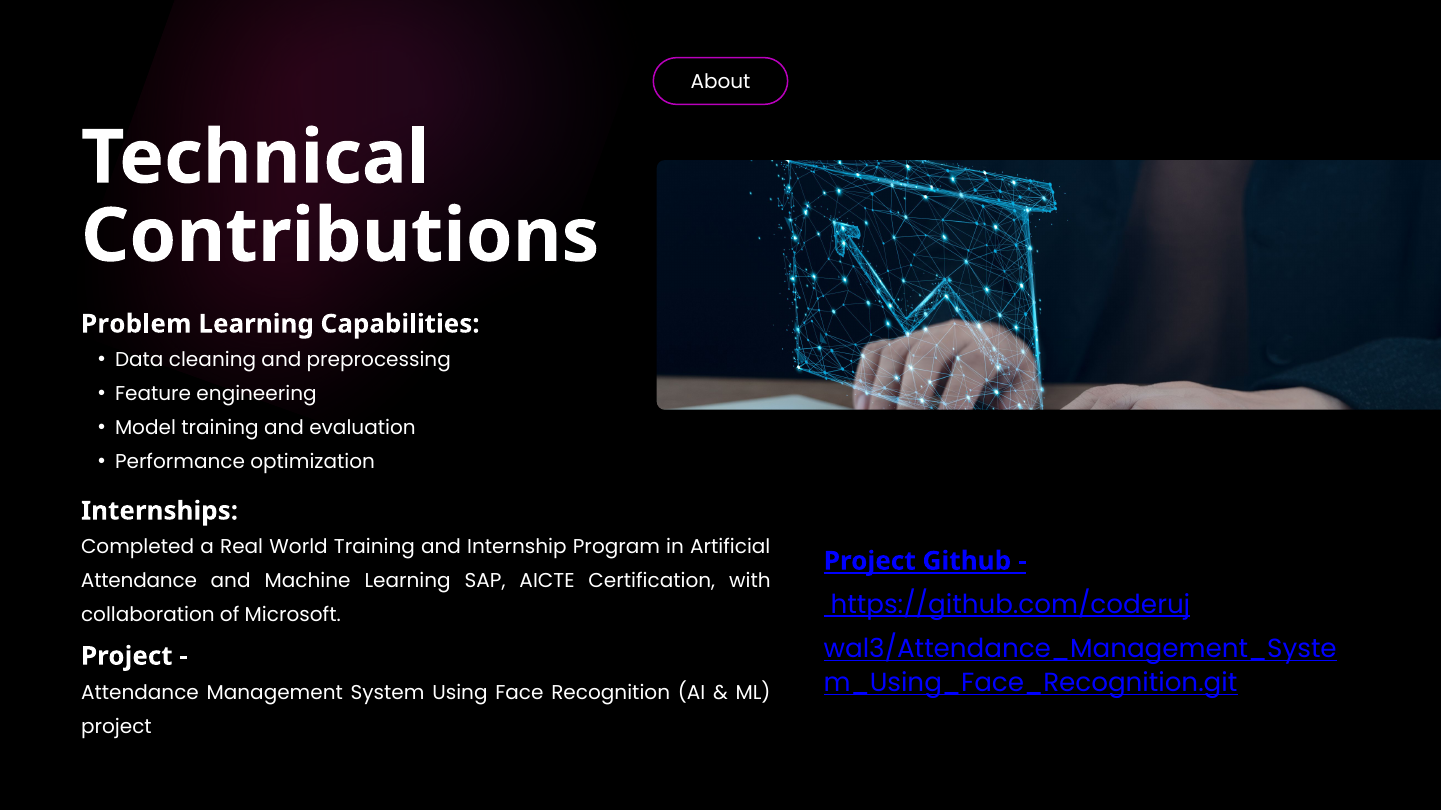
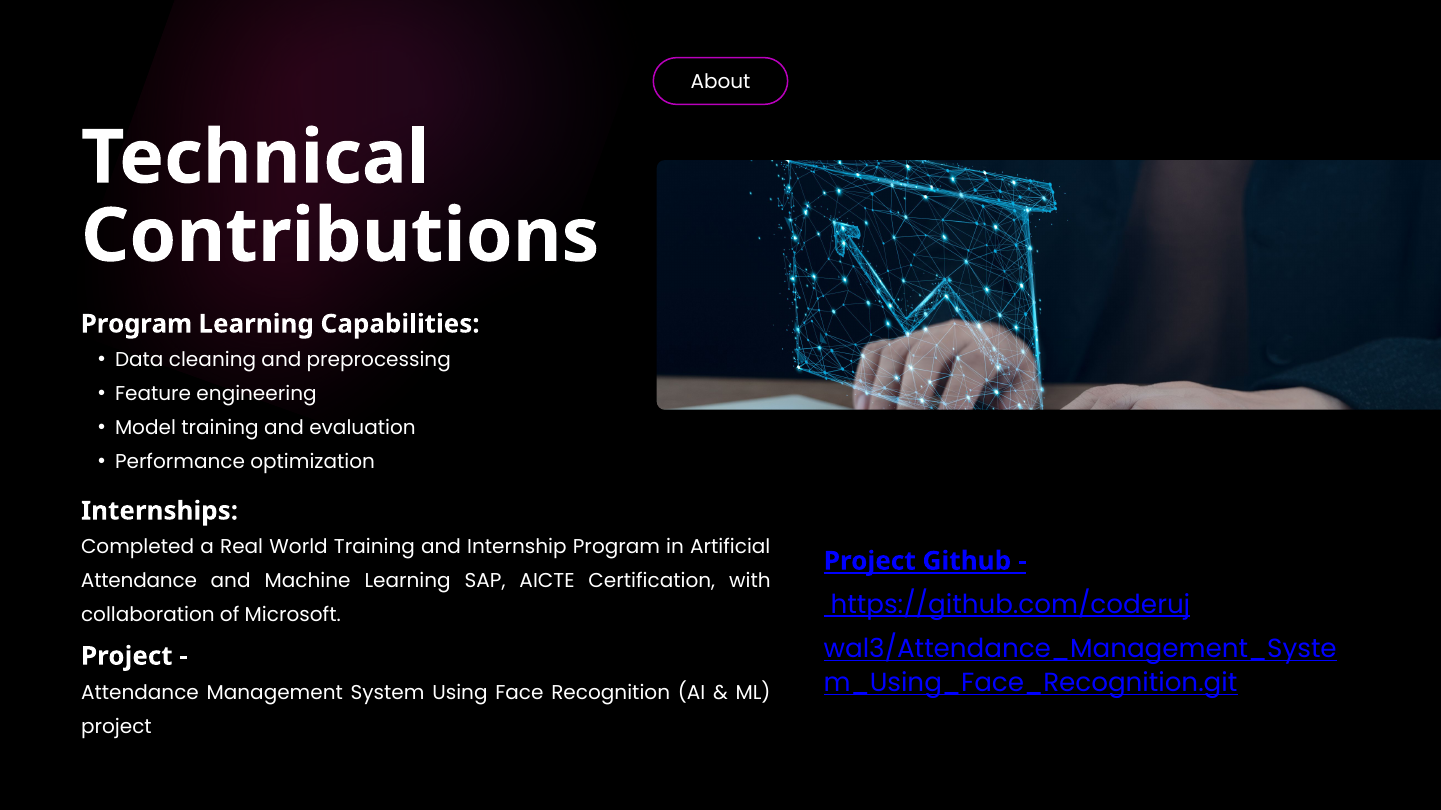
Problem: Problem -> Program (136, 324)
